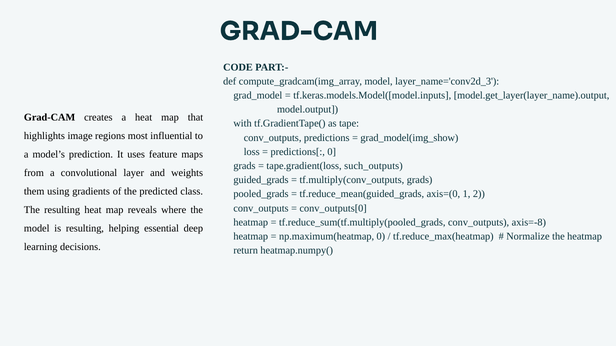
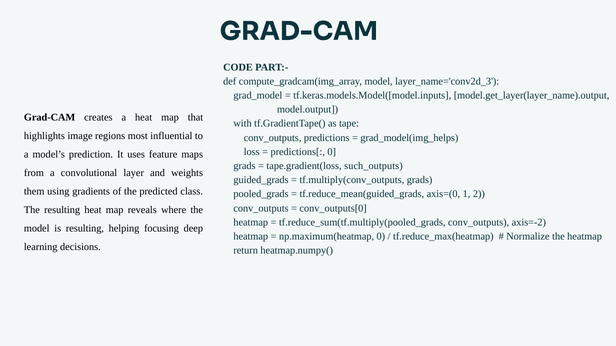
grad_model(img_show: grad_model(img_show -> grad_model(img_helps (409, 138)
axis=-8: axis=-8 -> axis=-2 (529, 223)
essential: essential -> focusing (162, 229)
